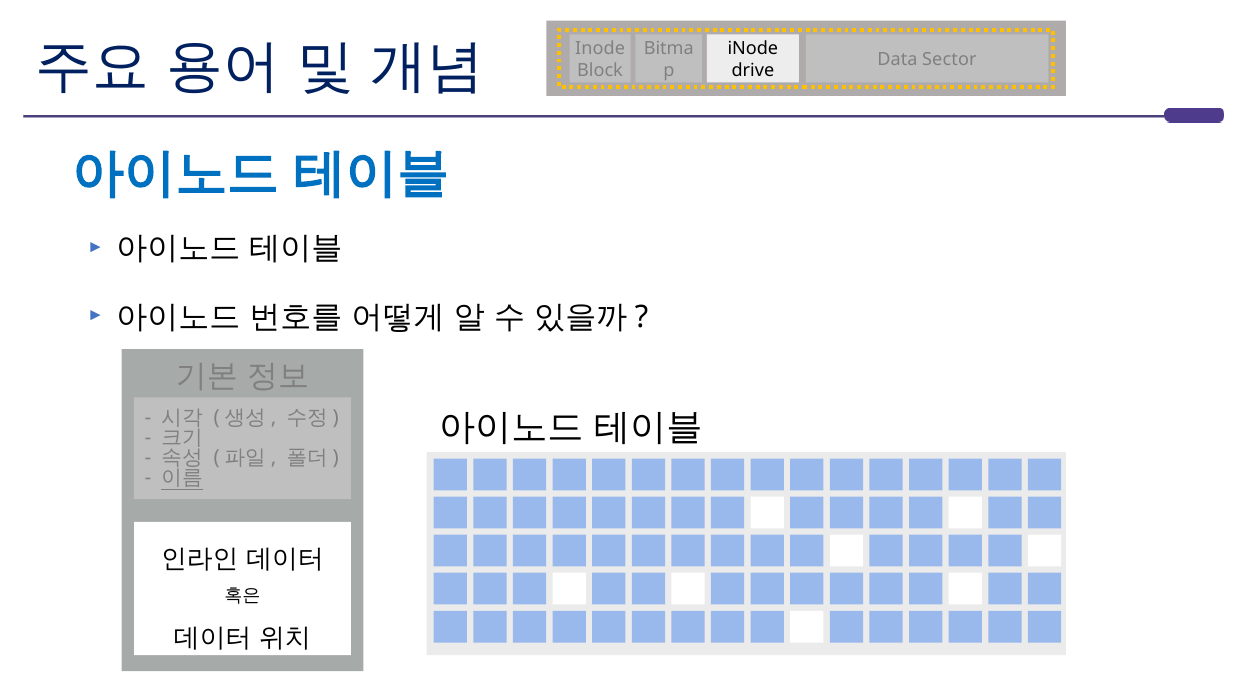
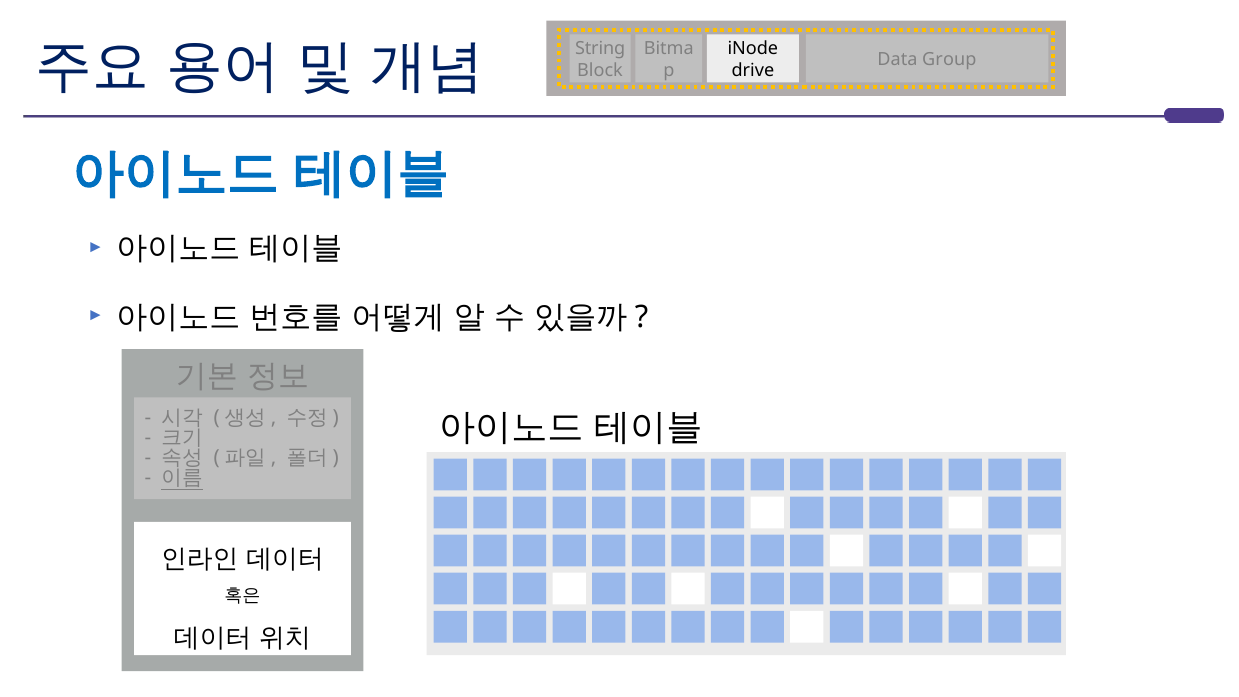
Inode: Inode -> String (600, 49)
Sector: Sector -> Group (949, 60)
